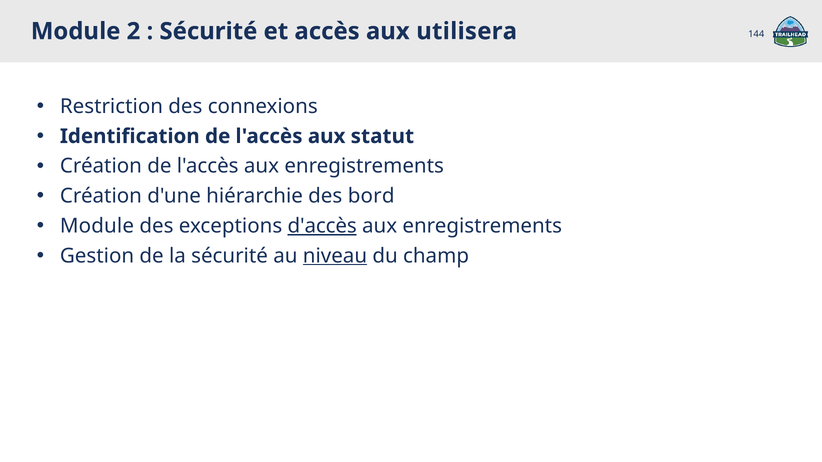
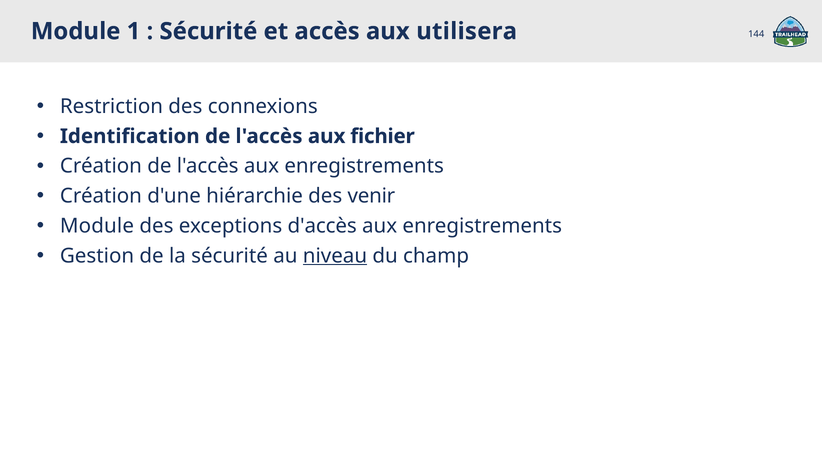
2: 2 -> 1 (134, 31)
statut: statut -> fichier (383, 136)
bord: bord -> venir (371, 196)
d'accès underline: present -> none (322, 226)
